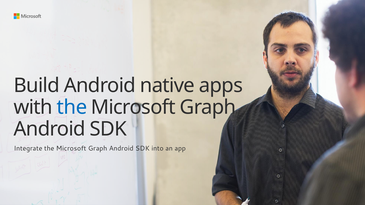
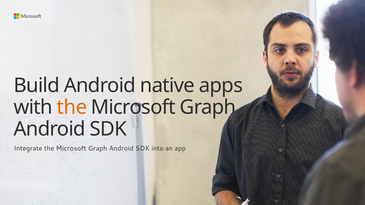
the colour: blue -> orange (72, 107)
